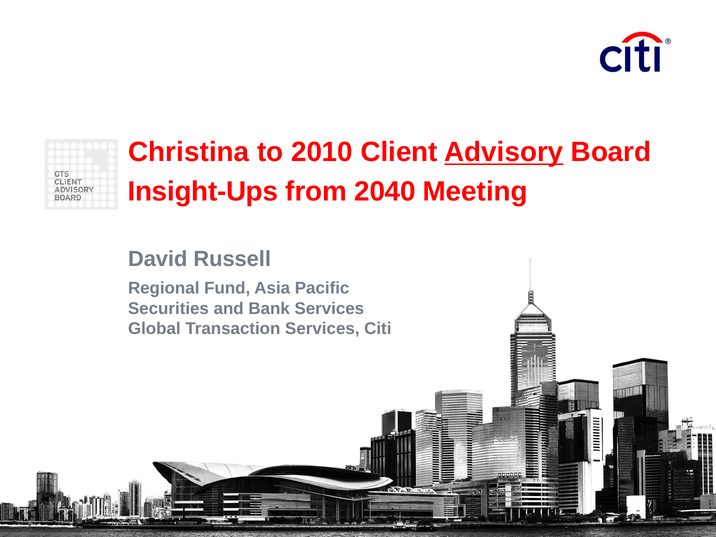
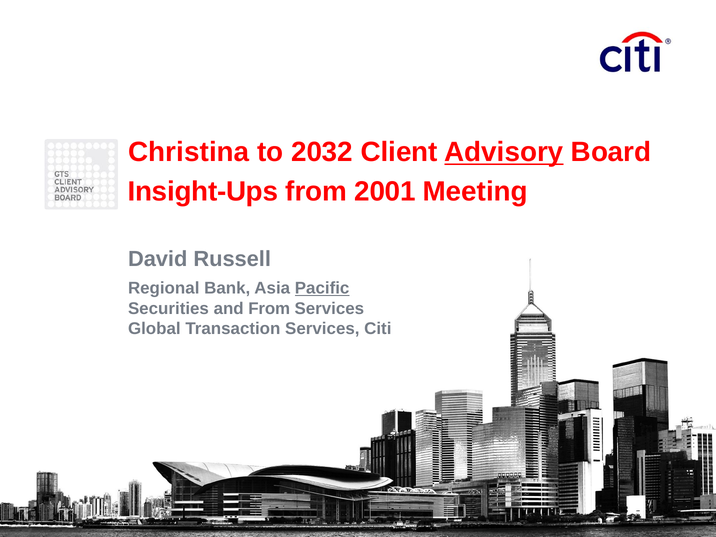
2010: 2010 -> 2032 (322, 152)
2040: 2040 -> 2001 (385, 192)
Fund: Fund -> Bank (227, 288)
Pacific underline: none -> present (322, 288)
and Bank: Bank -> From (269, 308)
